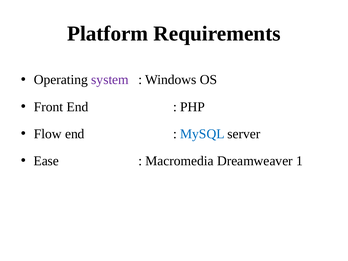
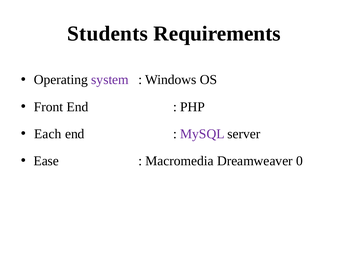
Platform: Platform -> Students (108, 34)
Flow: Flow -> Each (48, 134)
MySQL colour: blue -> purple (202, 134)
1: 1 -> 0 (299, 161)
